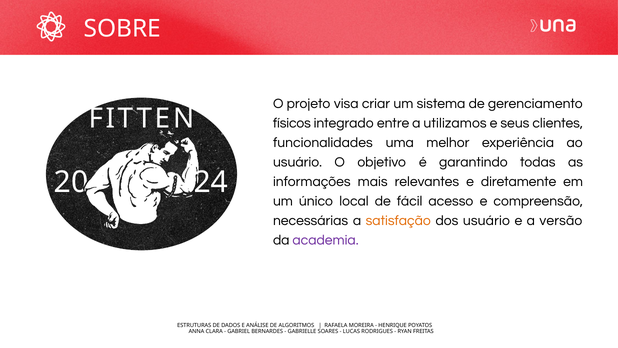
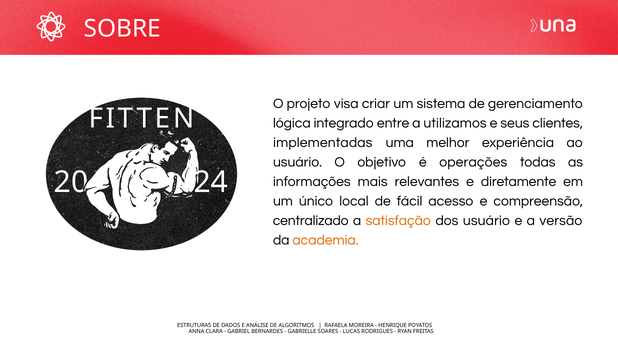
físicos: físicos -> lógica (292, 123)
funcionalidades: funcionalidades -> implementadas (323, 143)
garantindo: garantindo -> operações (473, 162)
necessárias: necessárias -> centralizado (311, 221)
academia colour: purple -> orange (326, 240)
